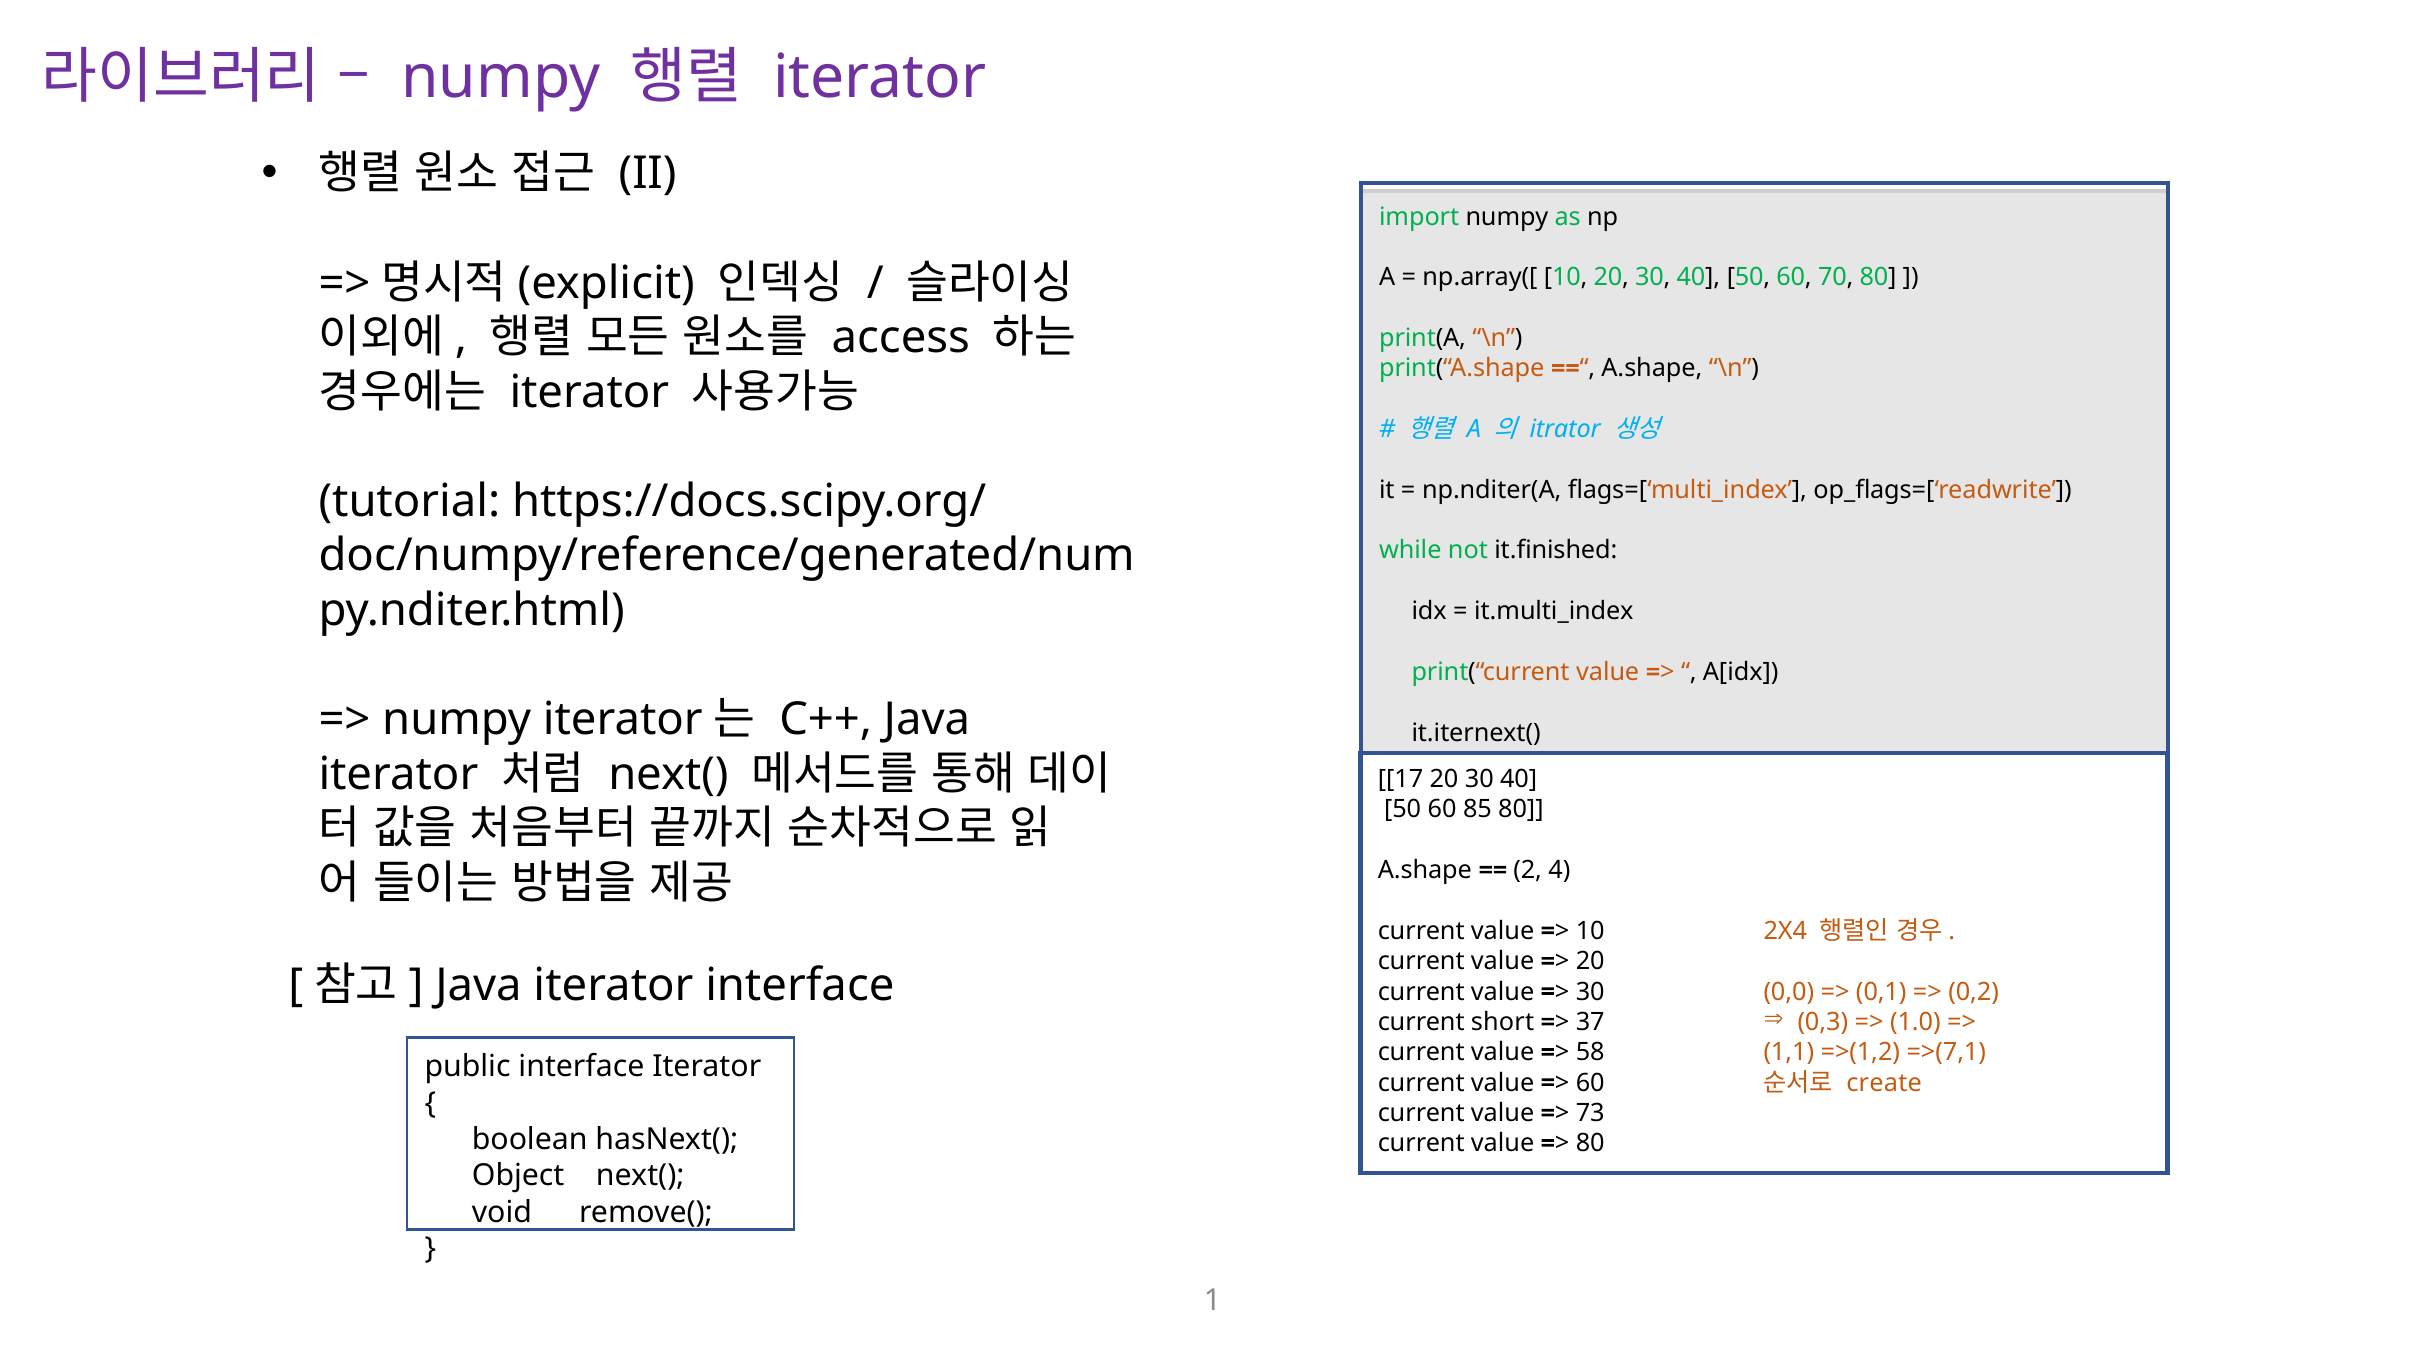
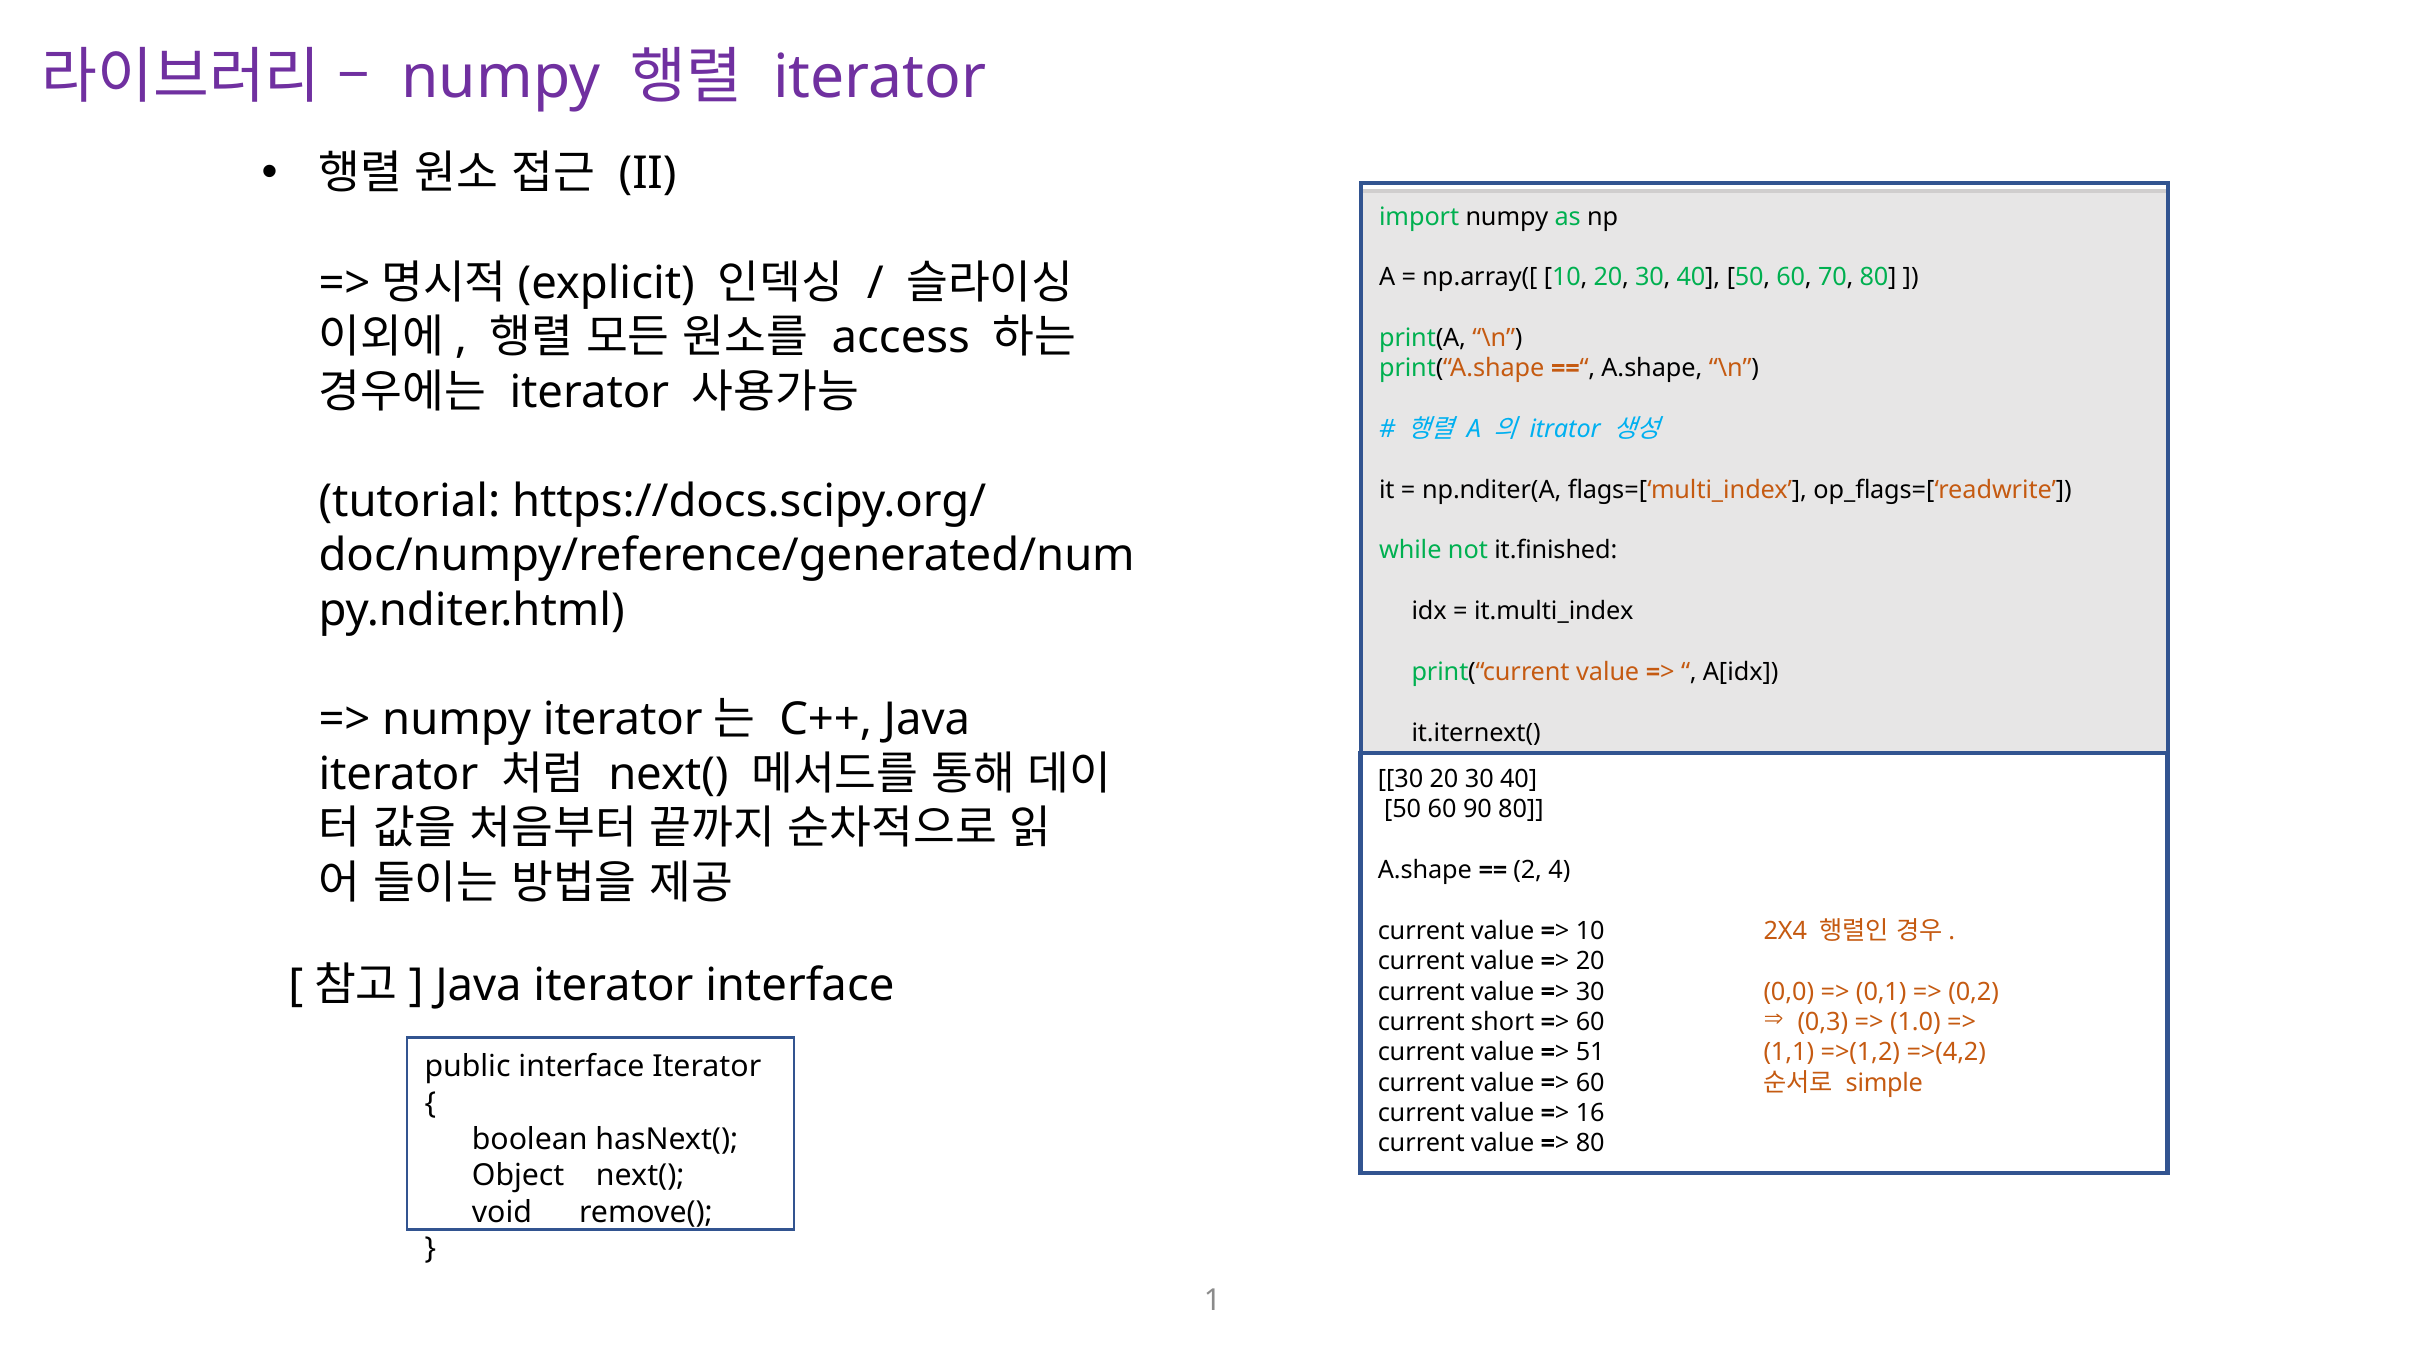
17: 17 -> 30 (1401, 779)
85: 85 -> 90 (1477, 810)
37: 37 -> 60 (1590, 1022)
58: 58 -> 51 (1590, 1052)
=>(7,1: =>(7,1 -> =>(4,2 (1946, 1052)
create: create -> simple (1884, 1083)
73: 73 -> 16 (1590, 1113)
